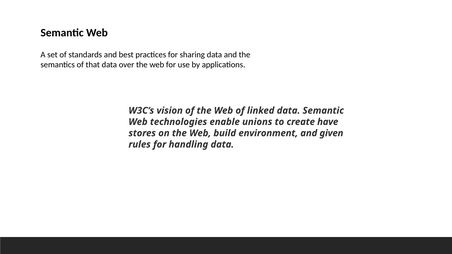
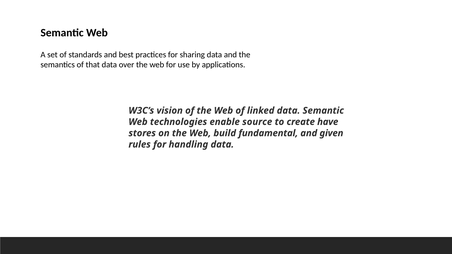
unions: unions -> source (257, 122)
environment: environment -> fundamental (268, 133)
